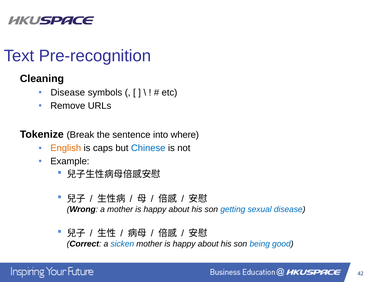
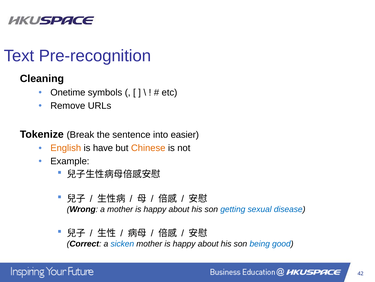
Disease: Disease -> Onetime (68, 92)
where: where -> easier (185, 134)
caps: caps -> have (103, 148)
Chinese colour: blue -> orange (148, 148)
